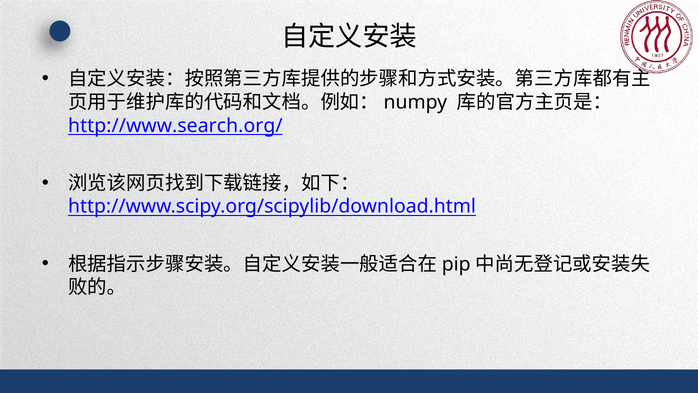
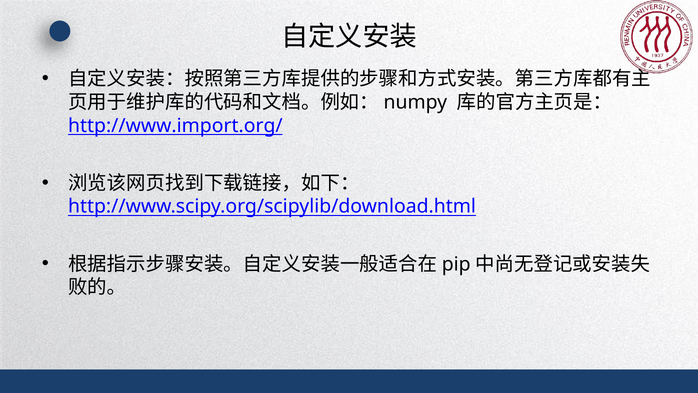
http://www.search.org/: http://www.search.org/ -> http://www.import.org/ (175, 126)
